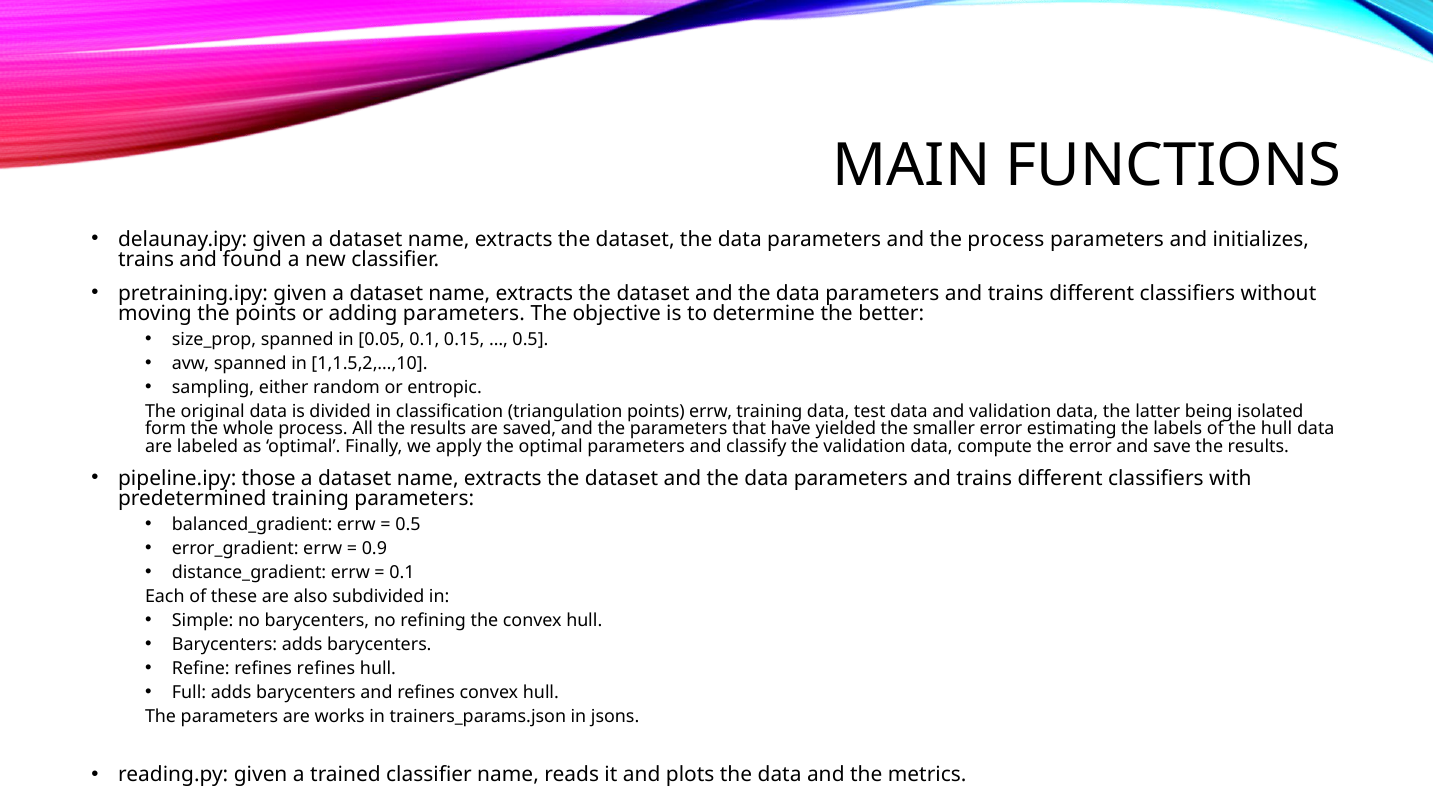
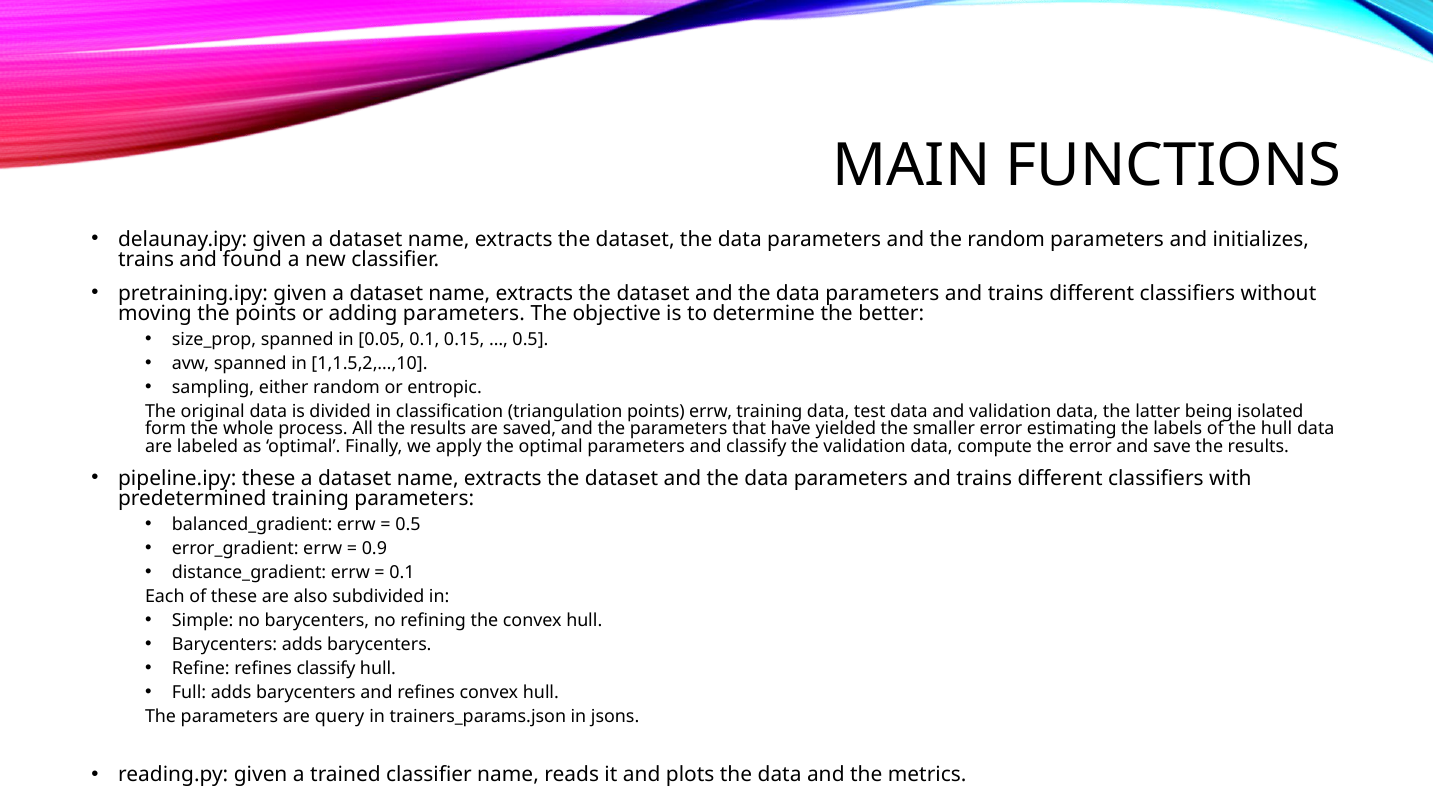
the process: process -> random (1006, 239)
pipeline.ipy those: those -> these (269, 478)
refines refines: refines -> classify (326, 669)
works: works -> query (340, 717)
